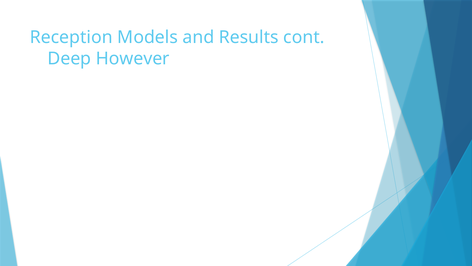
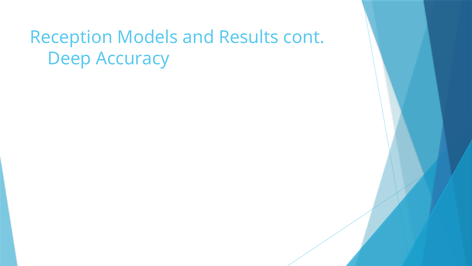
However: However -> Accuracy (133, 58)
